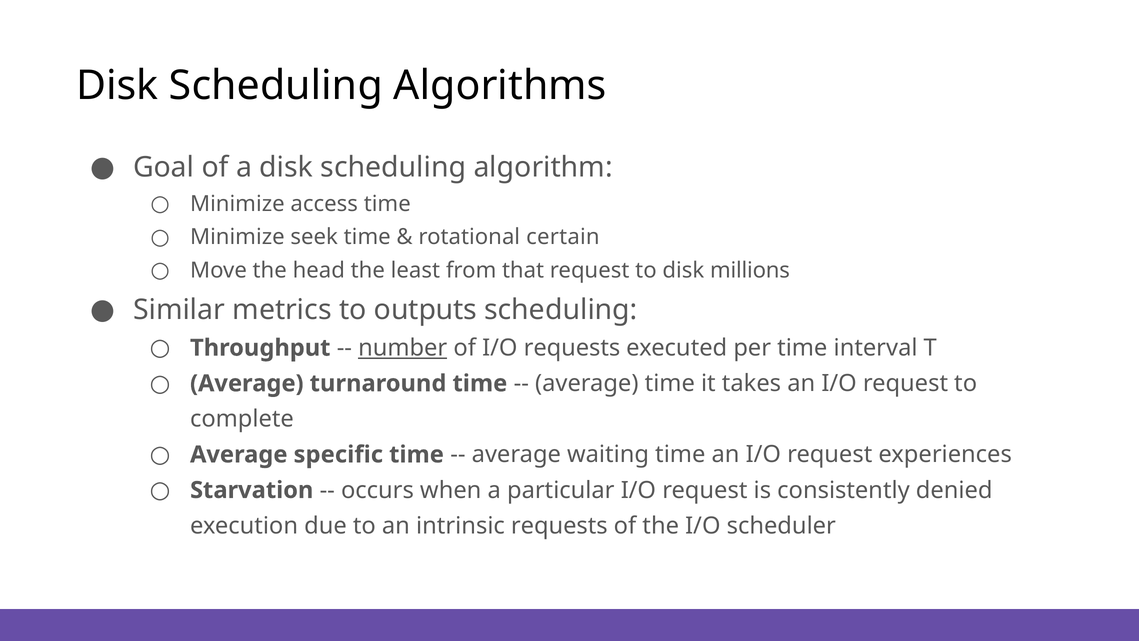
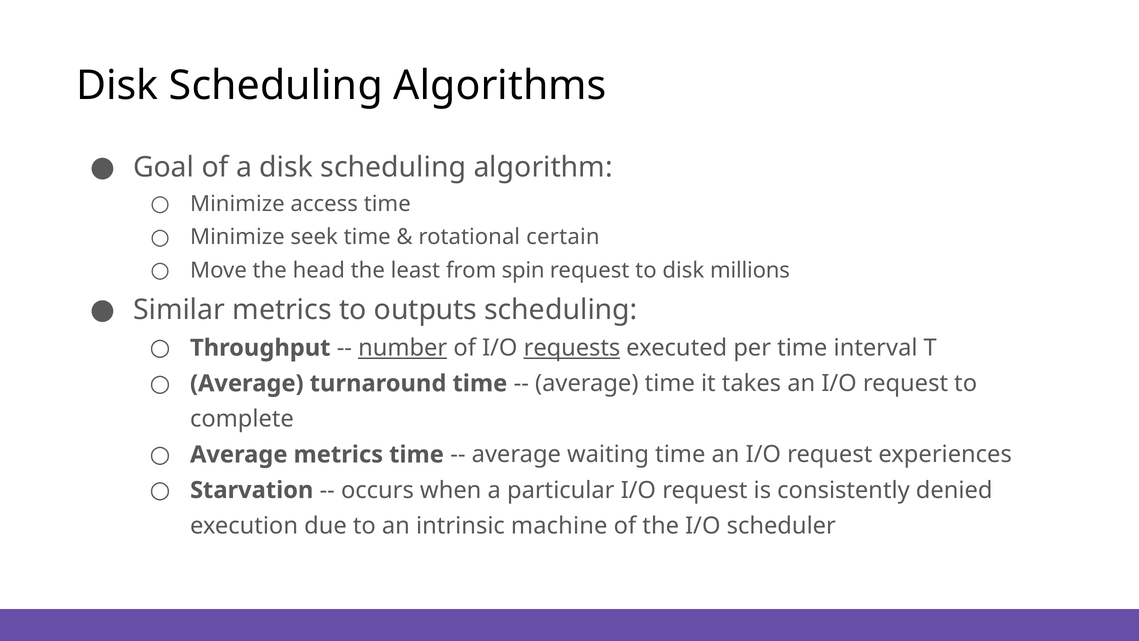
that: that -> spin (523, 270)
requests underline: none -> present (572, 348)
Average specific: specific -> metrics (338, 454)
intrinsic requests: requests -> machine (559, 526)
